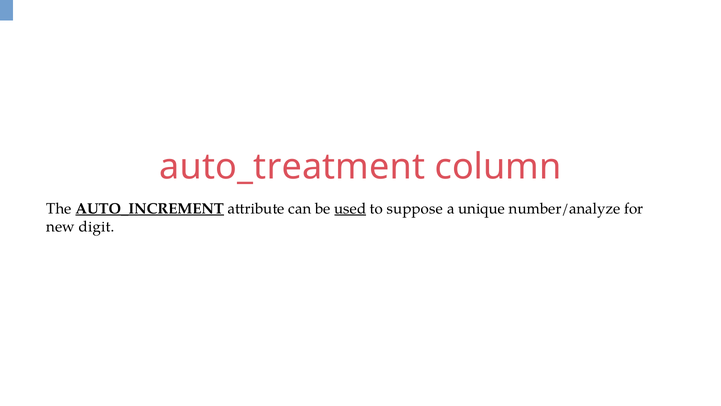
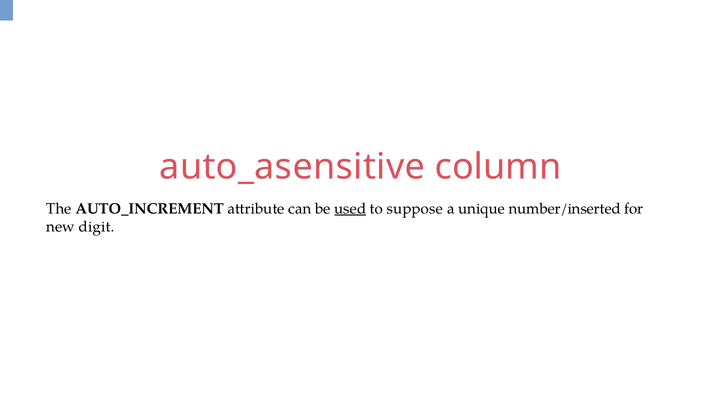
auto_treatment: auto_treatment -> auto_asensitive (292, 166)
AUTO_INCREMENT underline: present -> none (150, 208)
number/analyze: number/analyze -> number/inserted (565, 208)
